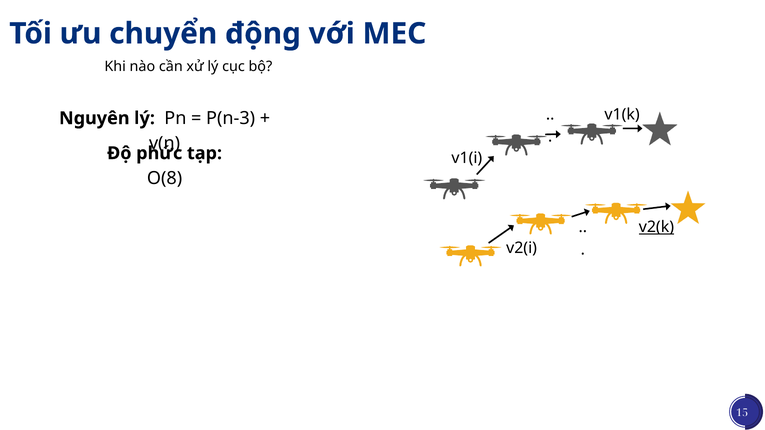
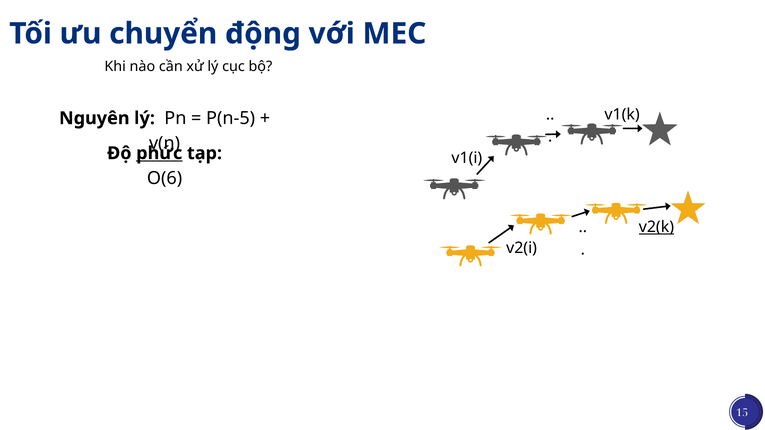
P(n-3: P(n-3 -> P(n-5 (231, 118)
phức underline: none -> present (159, 153)
O(8: O(8 -> O(6 (165, 179)
